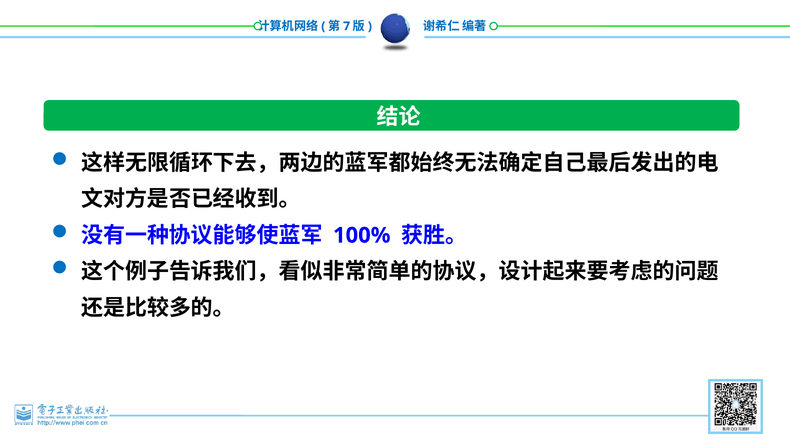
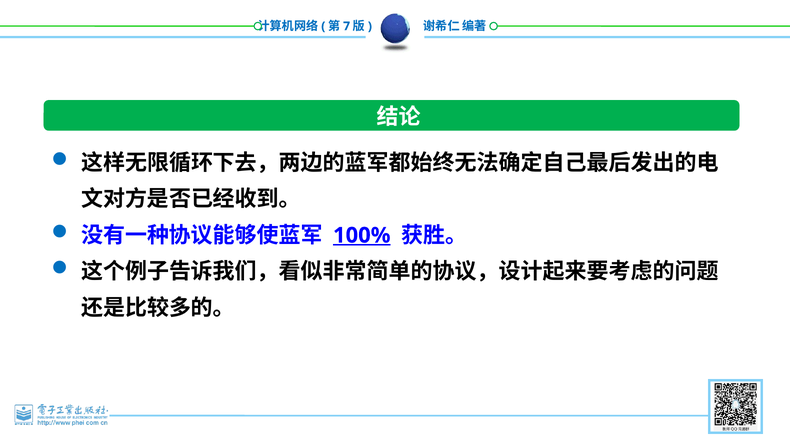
100% underline: none -> present (362, 235)
